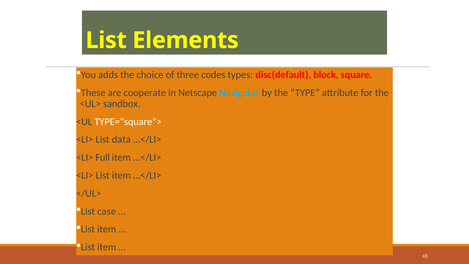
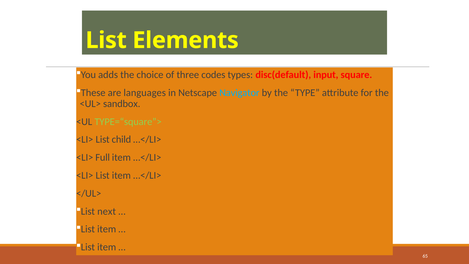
block: block -> input (326, 75)
cooperate: cooperate -> languages (145, 93)
TYPE=“square”> colour: white -> light green (128, 122)
data: data -> child (121, 139)
case: case -> next (107, 211)
